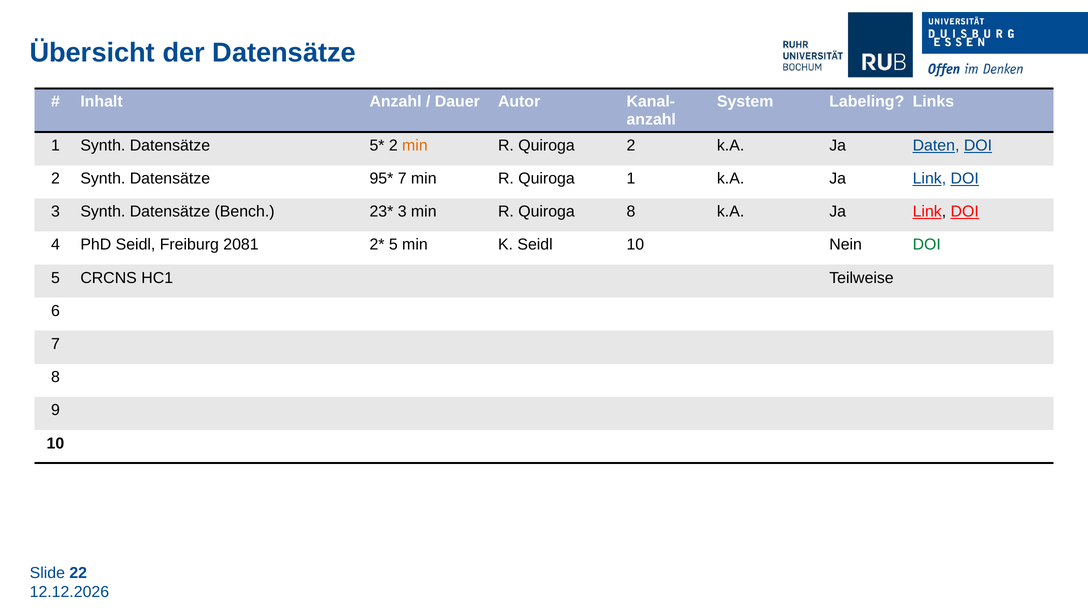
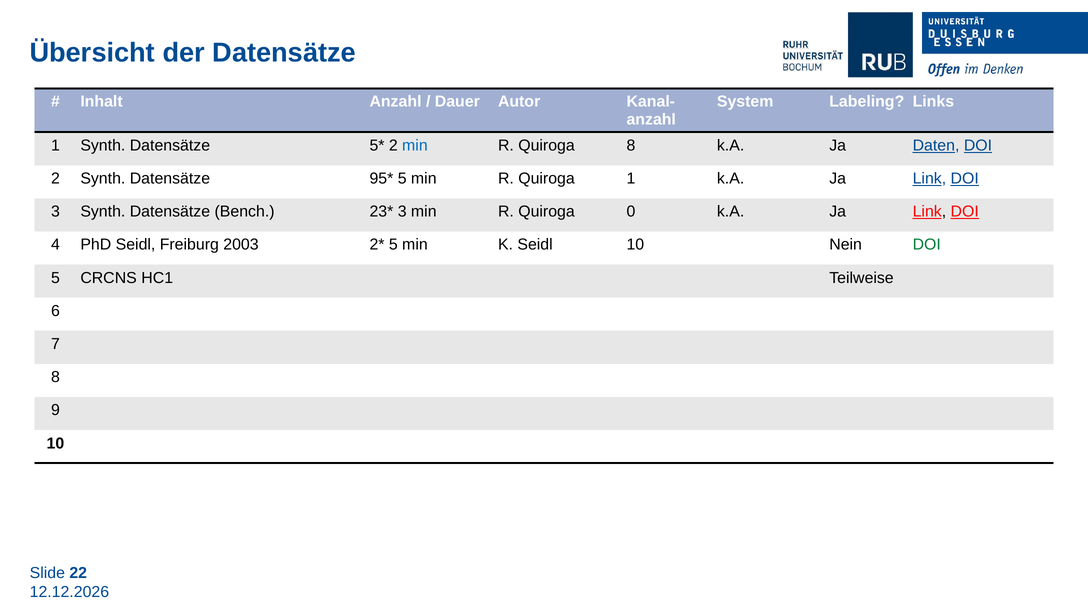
min colour: orange -> blue (415, 145)
Quiroga 2: 2 -> 8 (631, 145)
7: 7 -> 5 (402, 179)
Quiroga 8: 8 -> 0 (631, 212)
2081: 2081 -> 2003 (241, 245)
